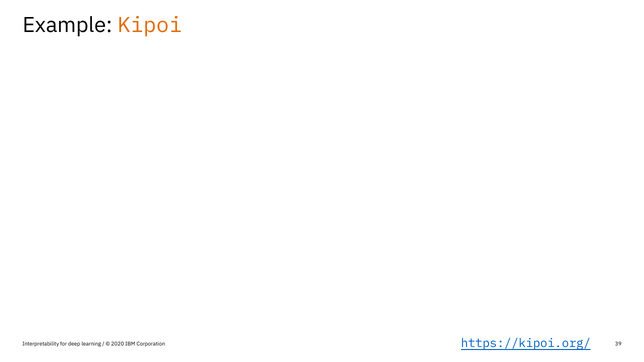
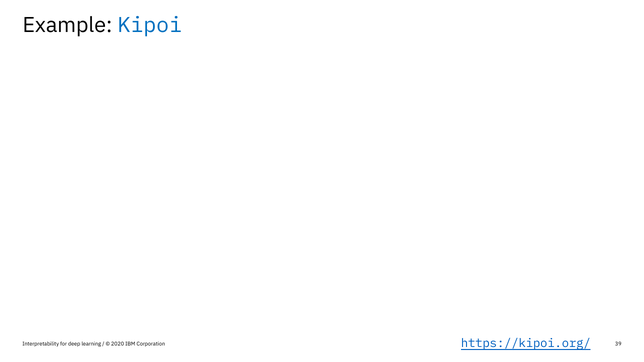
Kipoi colour: orange -> blue (150, 25)
